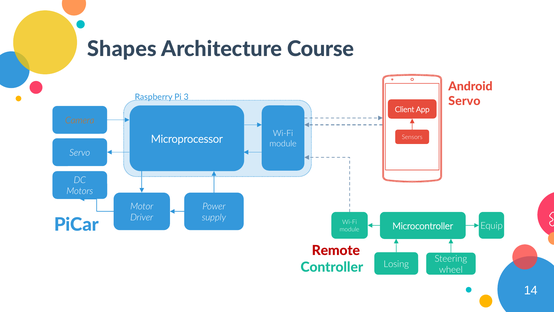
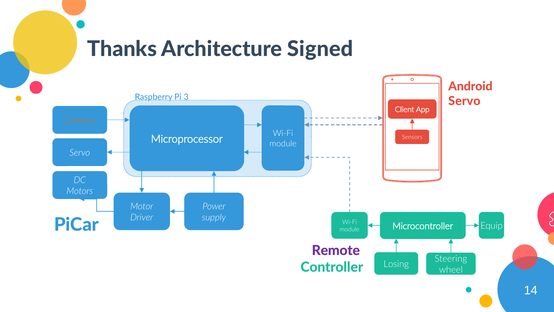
Shapes: Shapes -> Thanks (122, 49)
Course: Course -> Signed (320, 49)
Remote colour: red -> purple (336, 250)
